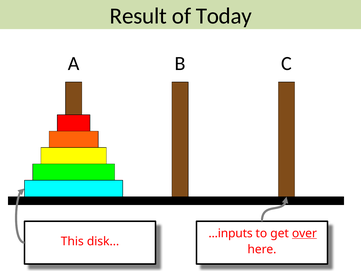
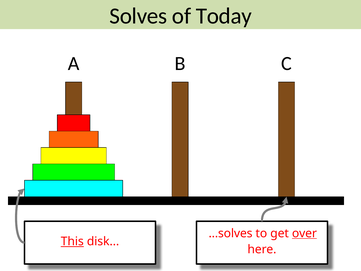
Result: Result -> Solves (138, 16)
...inputs: ...inputs -> ...solves (231, 233)
This underline: none -> present (72, 241)
